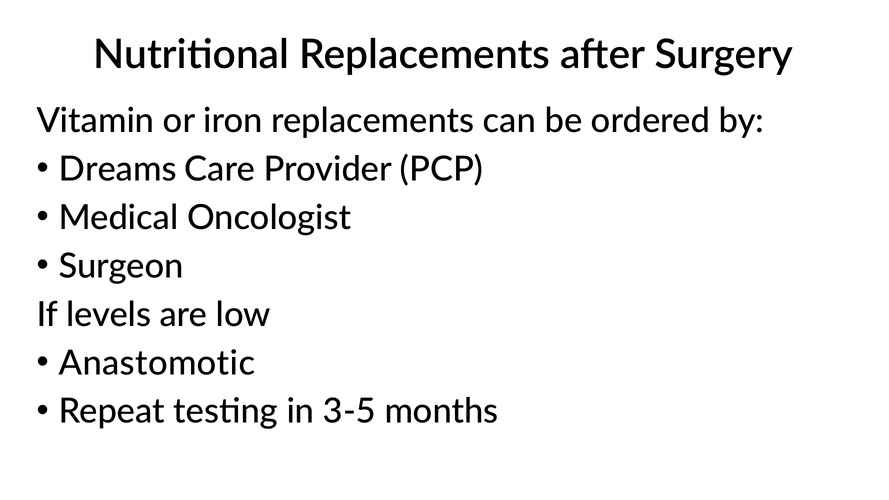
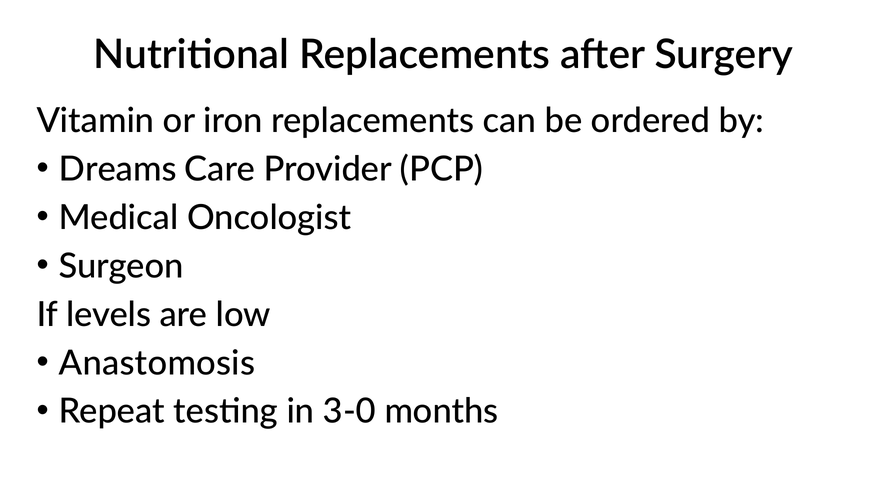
Anastomotic: Anastomotic -> Anastomosis (157, 363)
3-5: 3-5 -> 3-0 (349, 412)
